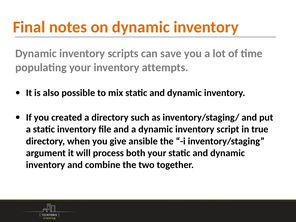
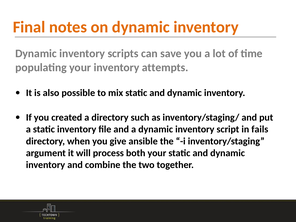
true: true -> fails (260, 129)
